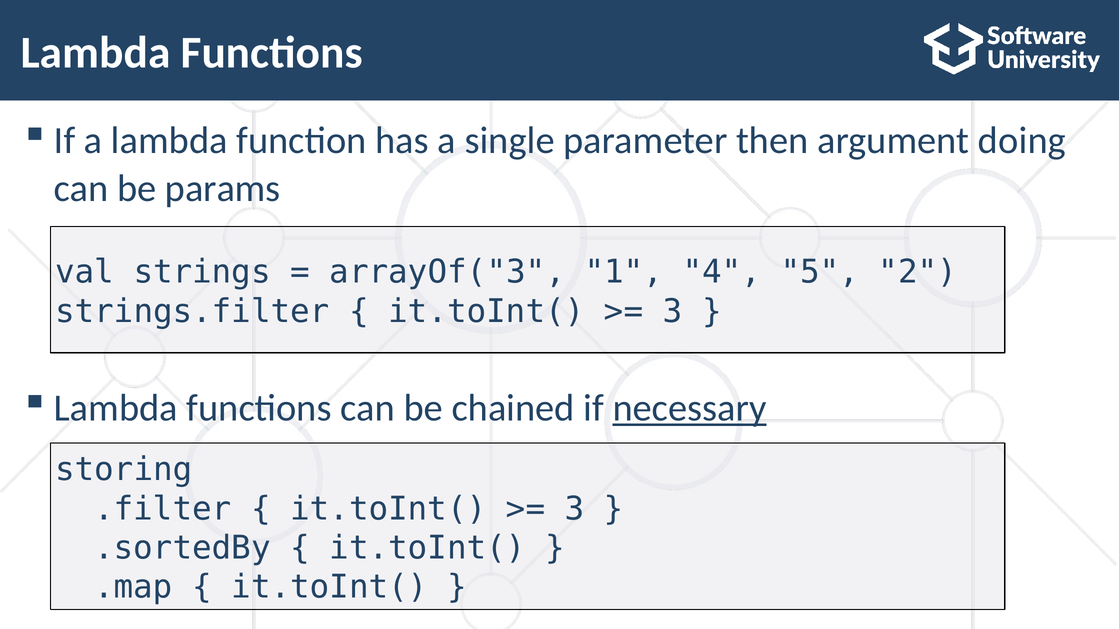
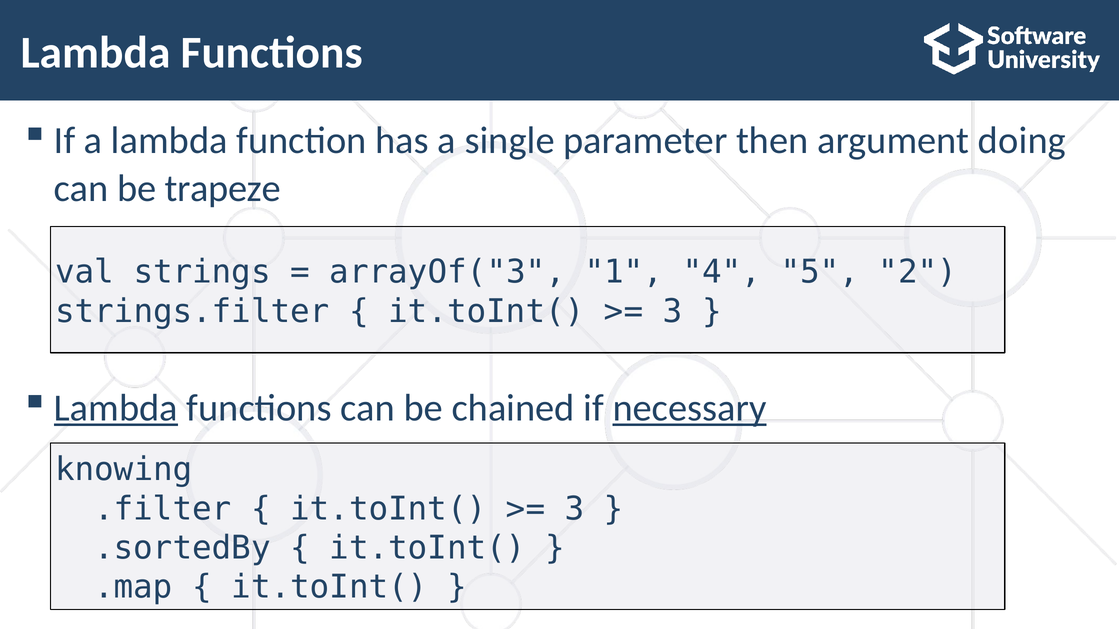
params: params -> trapeze (223, 189)
Lambda underline: none -> present (116, 409)
storing: storing -> knowing (124, 470)
